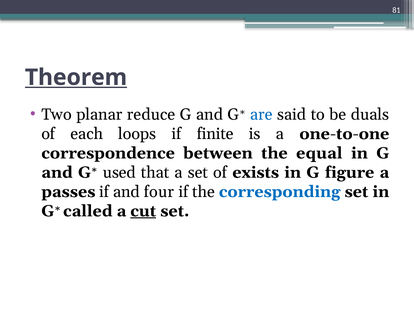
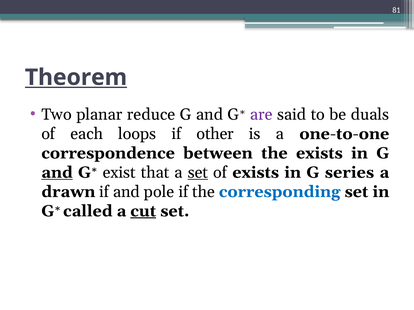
are colour: blue -> purple (261, 115)
finite: finite -> other (215, 134)
the equal: equal -> exists (319, 153)
and underline: none -> present (57, 173)
used: used -> exist (119, 173)
set underline: none -> present (198, 173)
figure: figure -> series (349, 173)
passes: passes -> drawn (68, 192)
four: four -> pole (159, 192)
